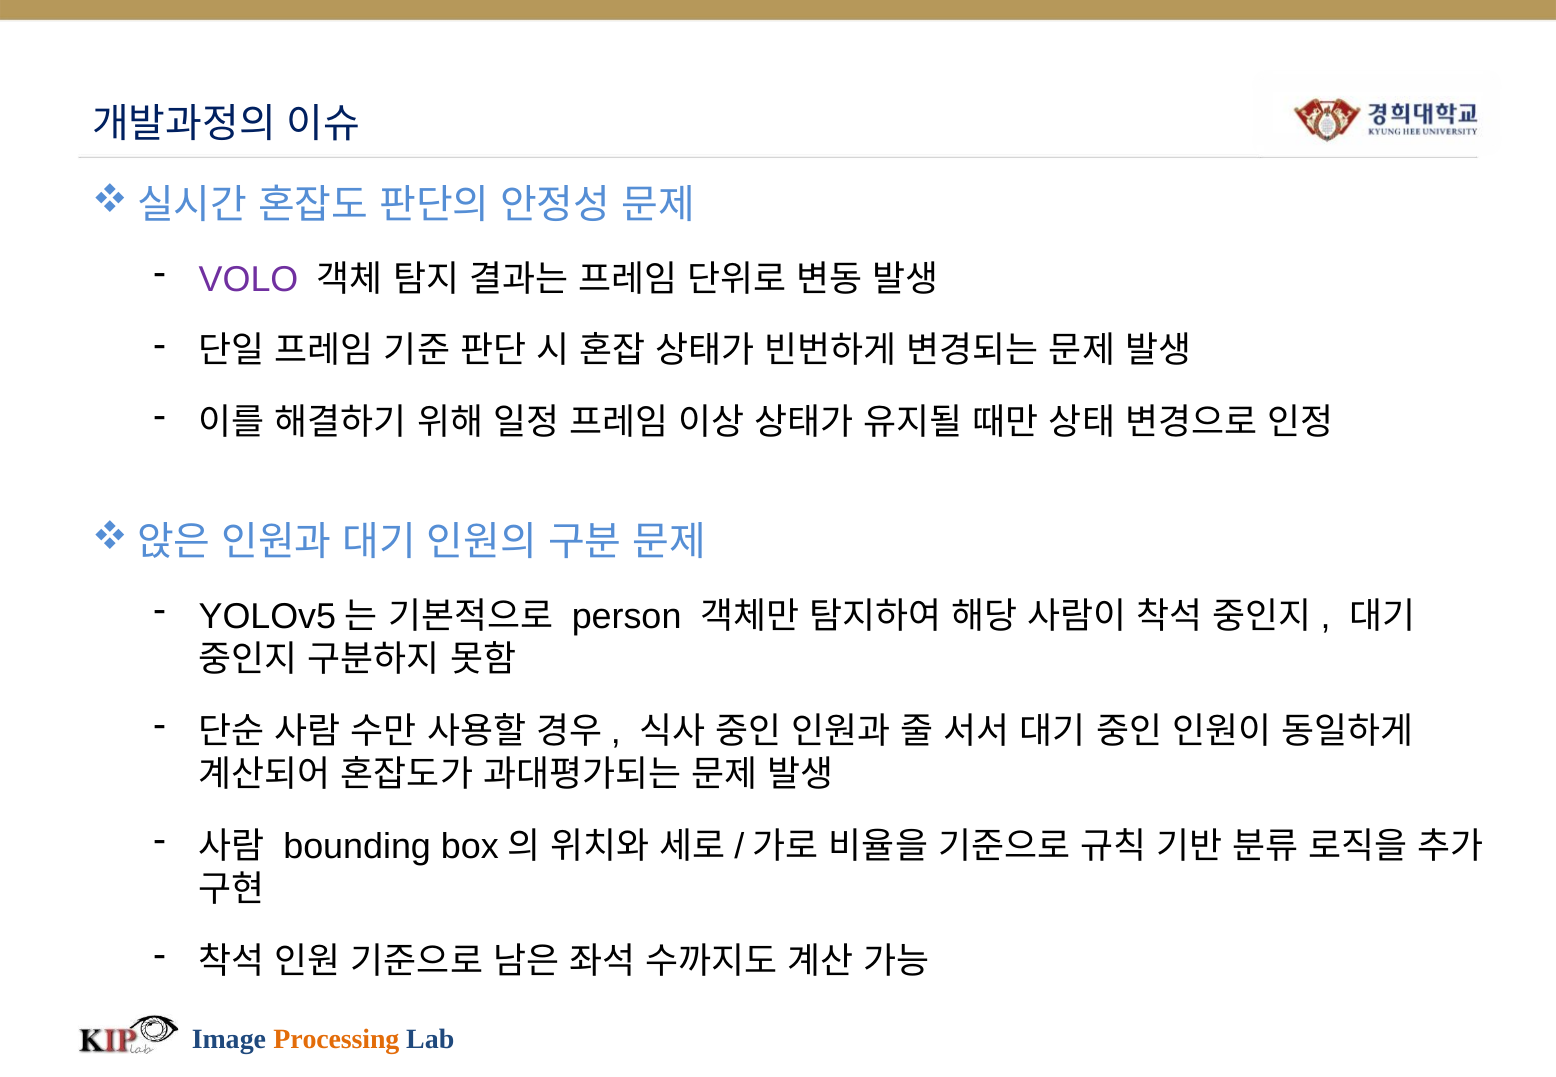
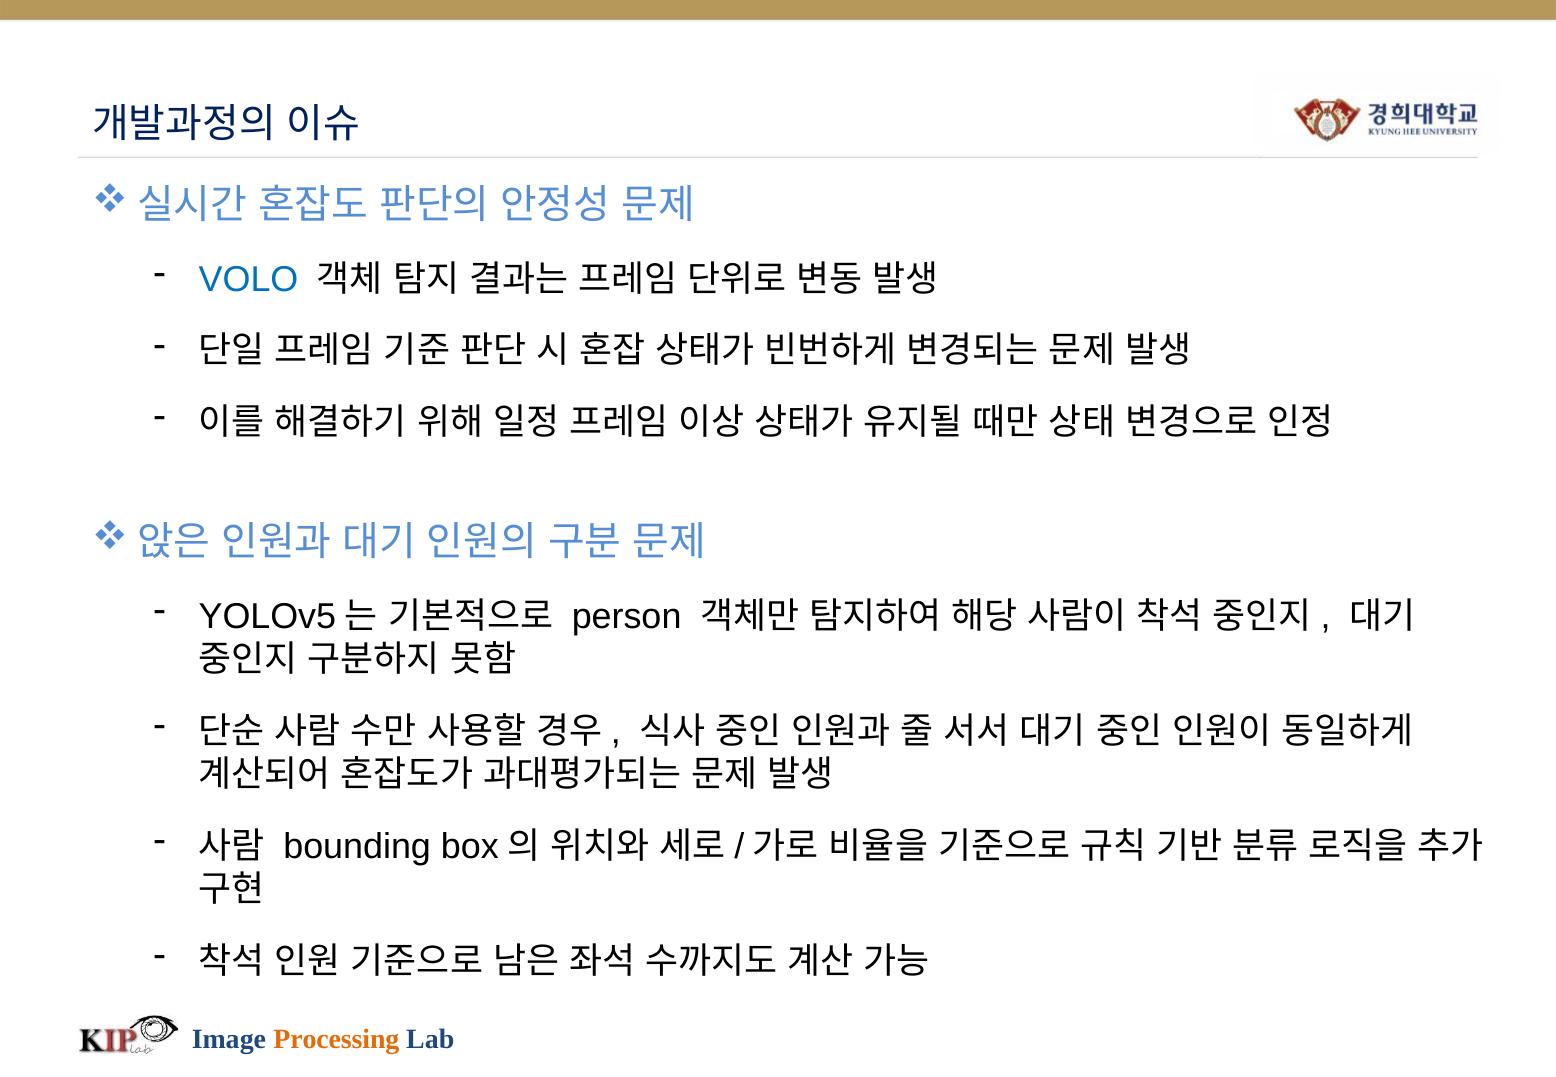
VOLO colour: purple -> blue (249, 279)
